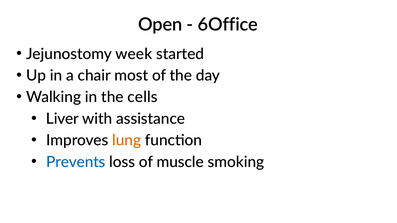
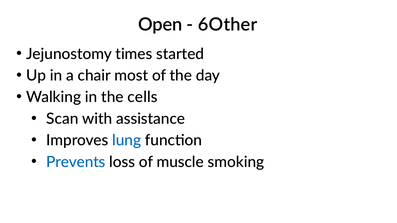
6Office: 6Office -> 6Other (228, 25)
week: week -> times (134, 54)
Liver: Liver -> Scan (62, 119)
lung colour: orange -> blue (127, 141)
